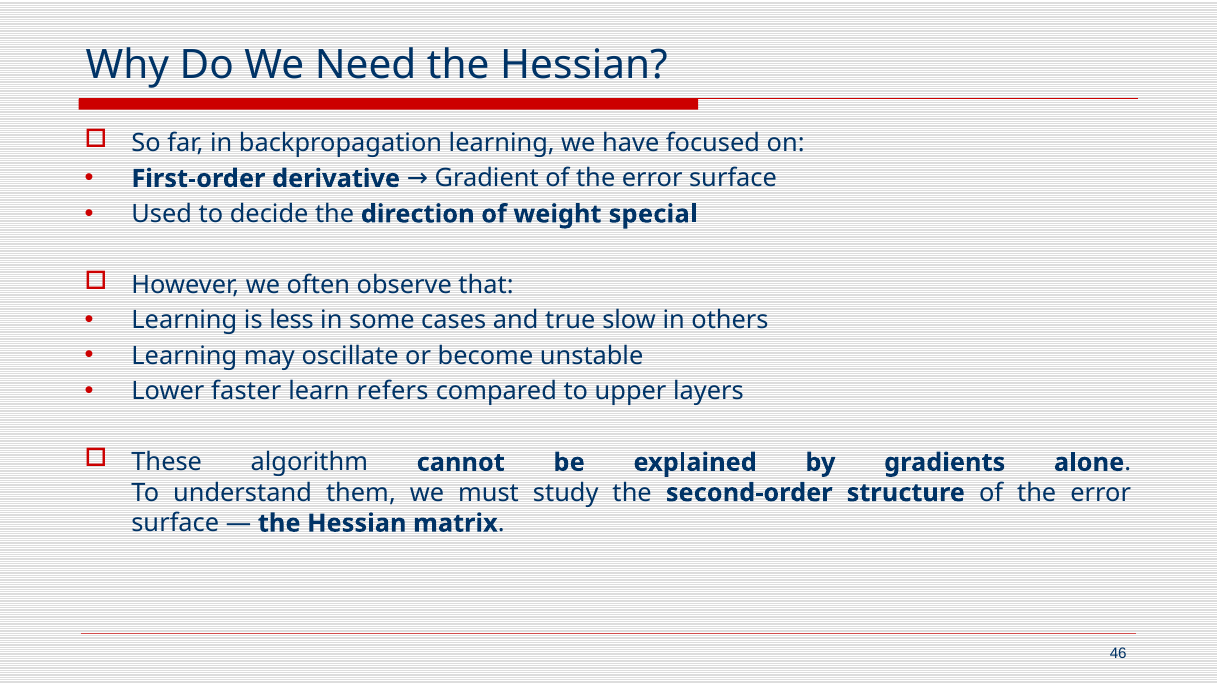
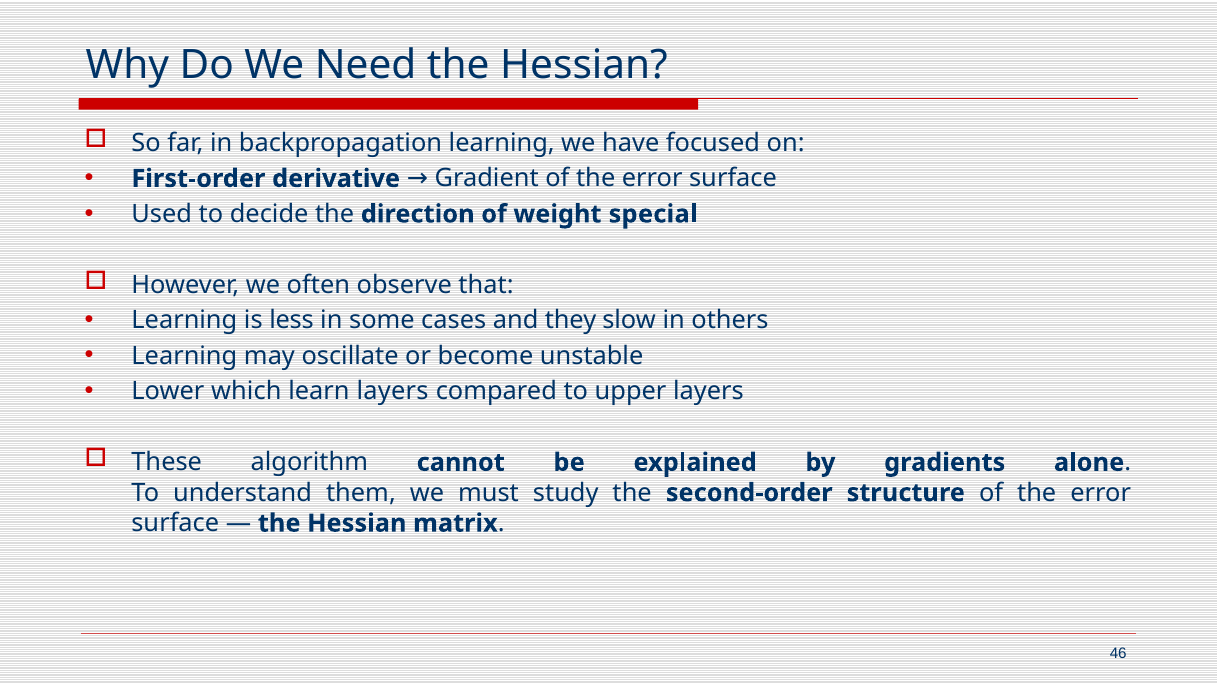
true: true -> they (571, 321)
faster: faster -> which (246, 392)
learn refers: refers -> layers (393, 392)
